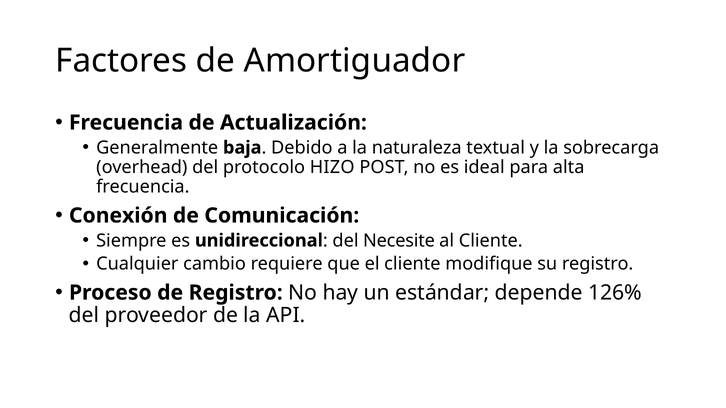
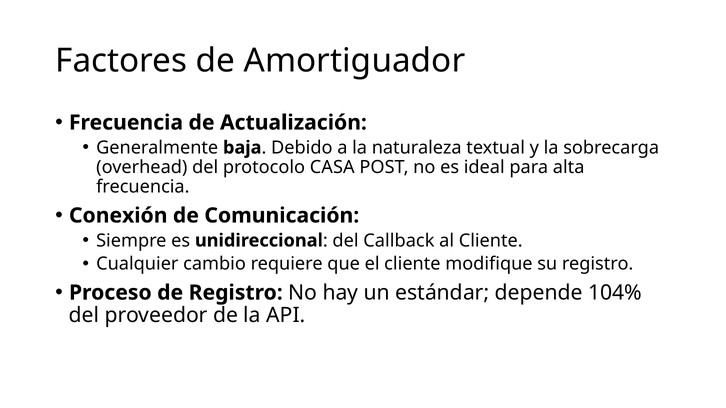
HIZO: HIZO -> CASA (332, 167)
Necesite: Necesite -> Callback (399, 241)
126%: 126% -> 104% (615, 293)
